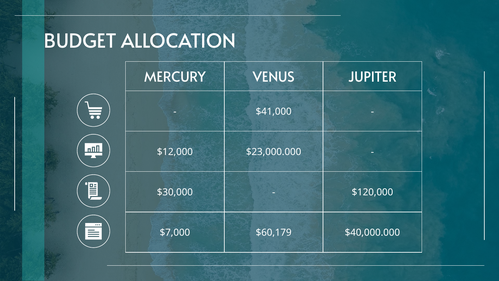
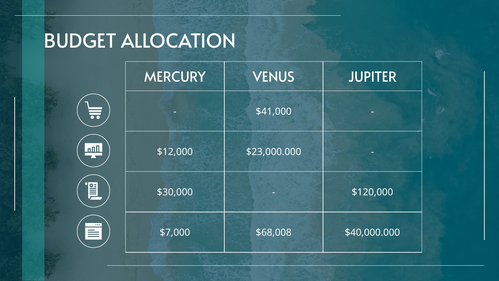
$60,179: $60,179 -> $68,008 (274, 232)
